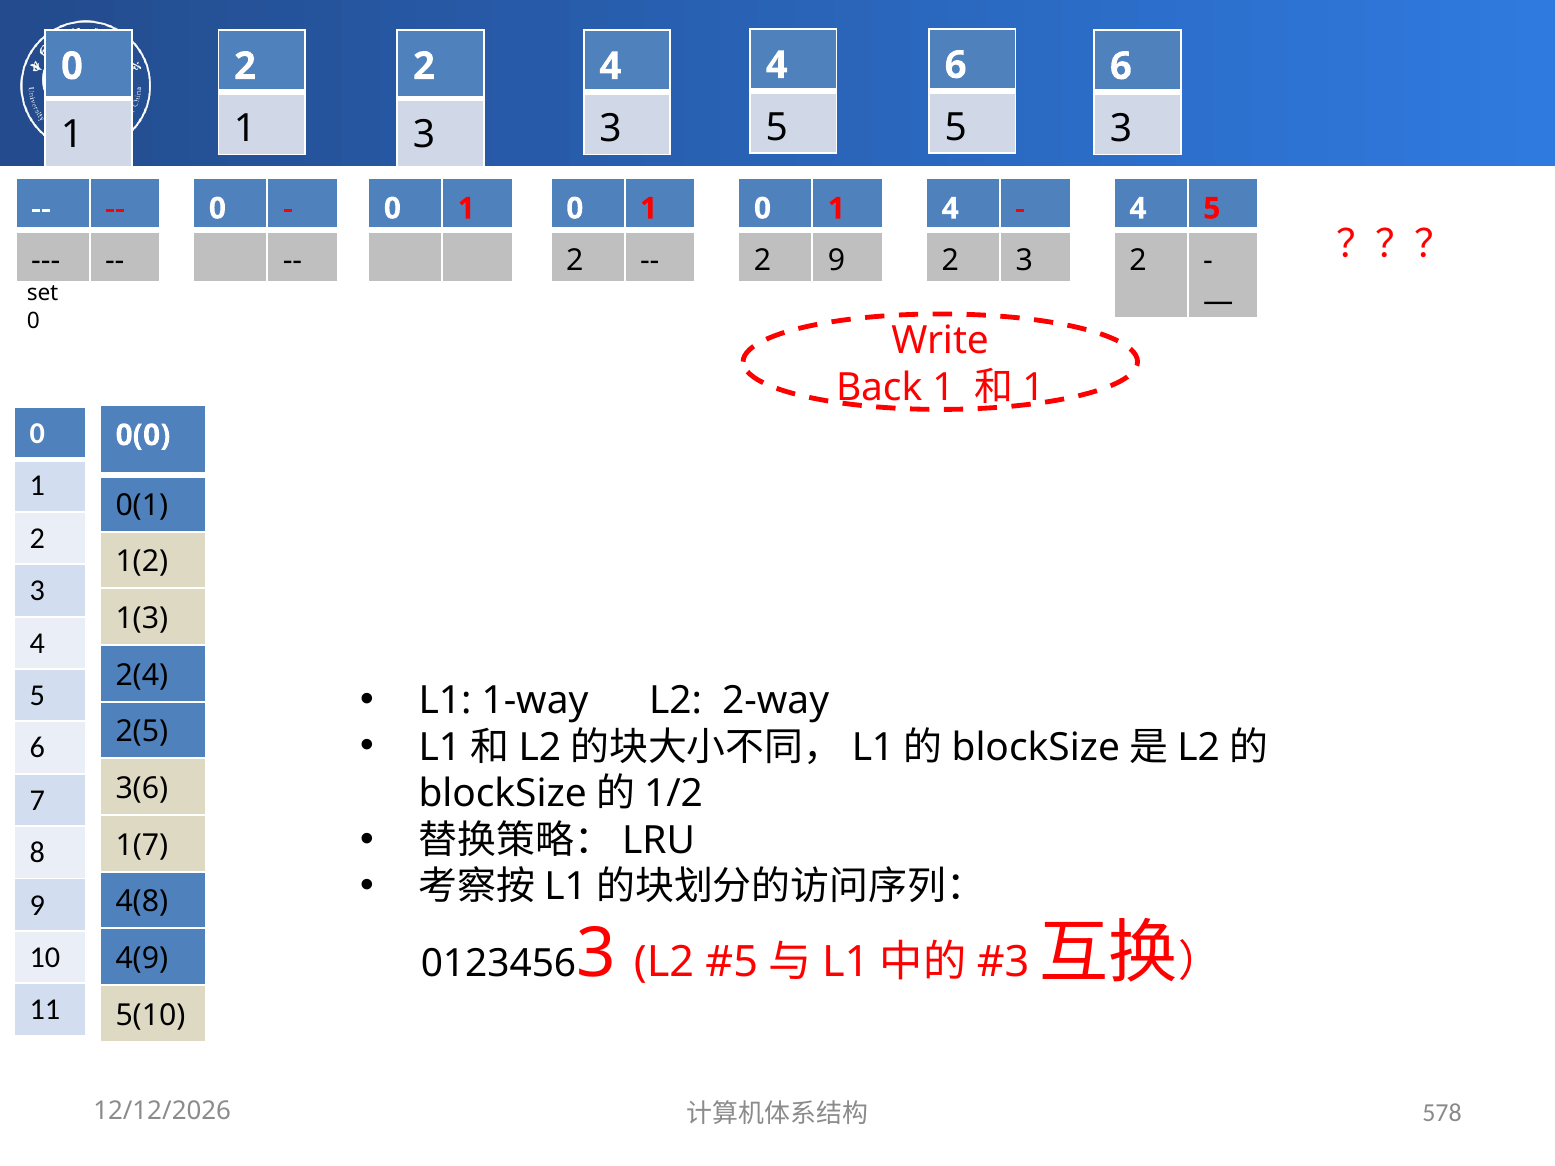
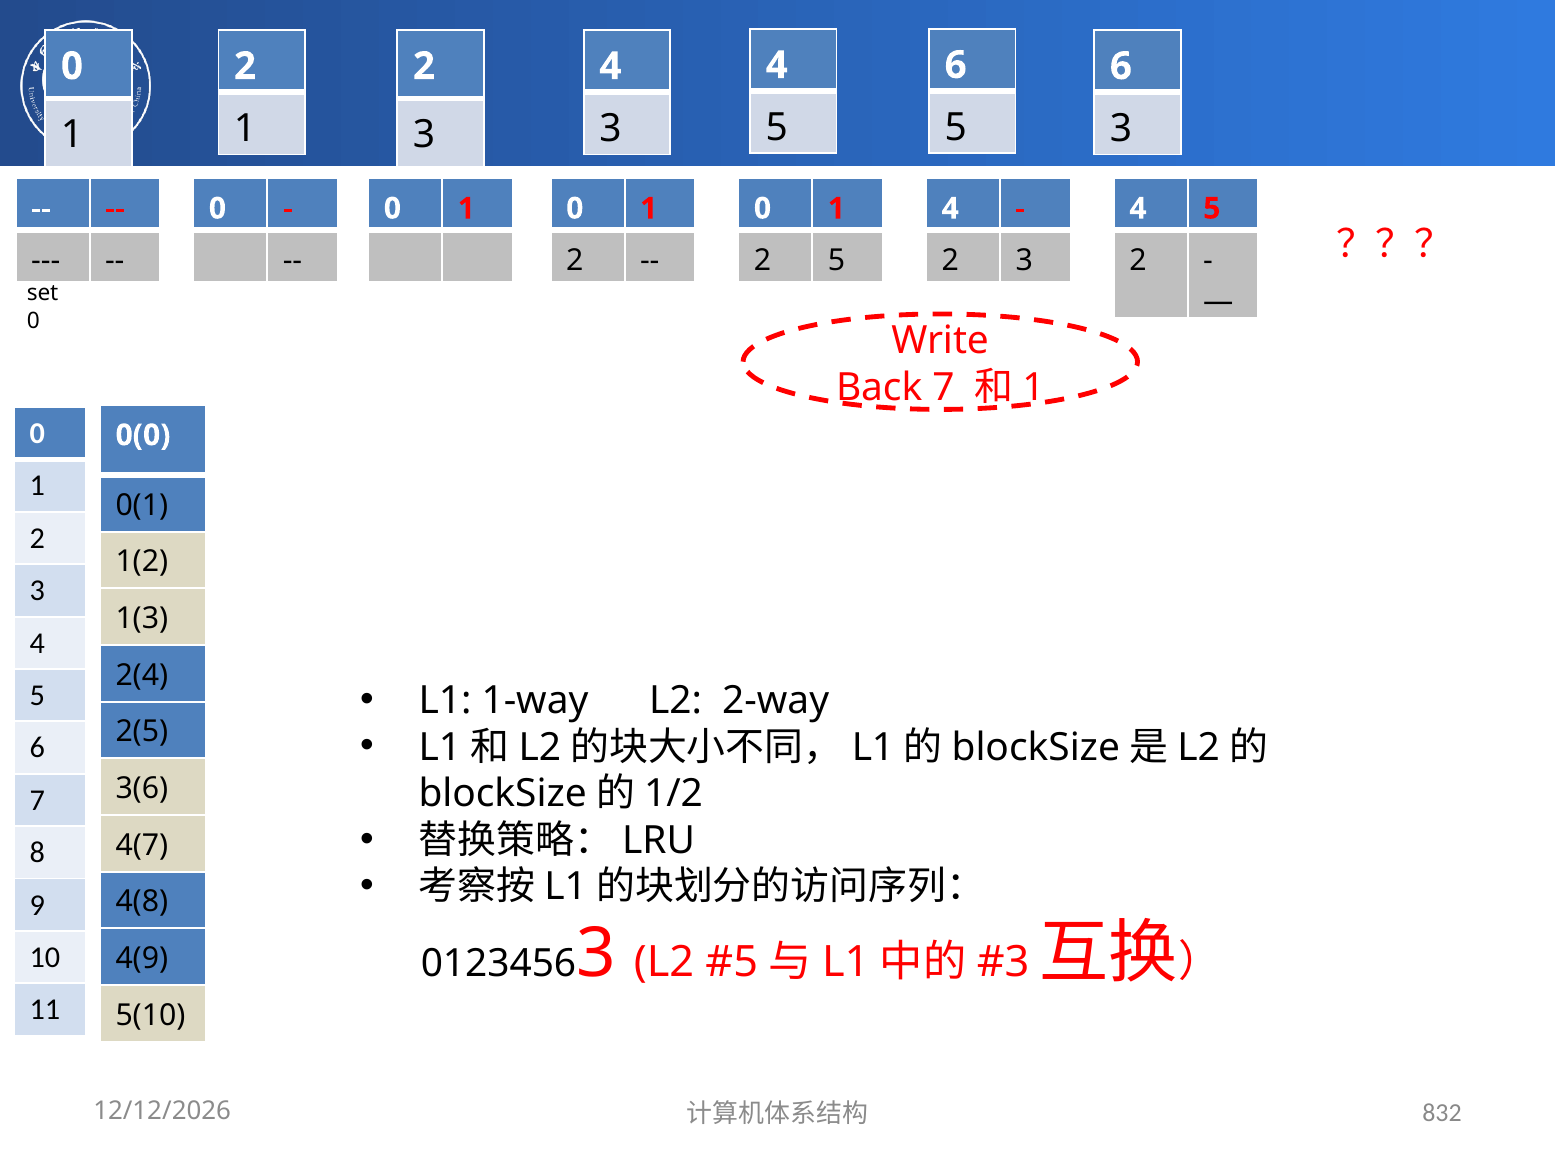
2 9: 9 -> 5 (836, 260)
Back 1: 1 -> 7 (944, 388)
1(7: 1(7 -> 4(7 (142, 845)
578: 578 -> 832 (1442, 1114)
